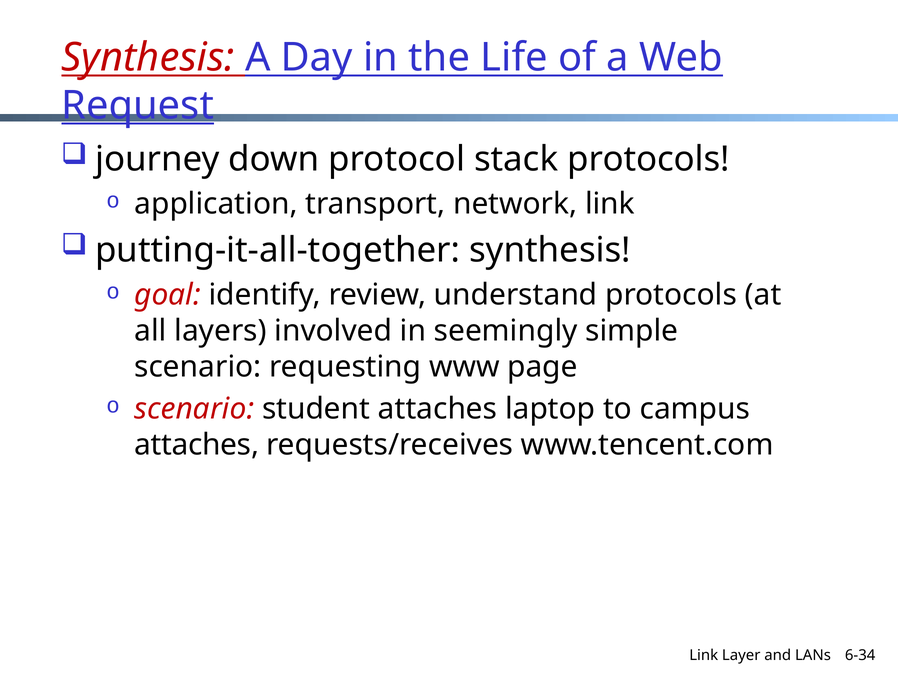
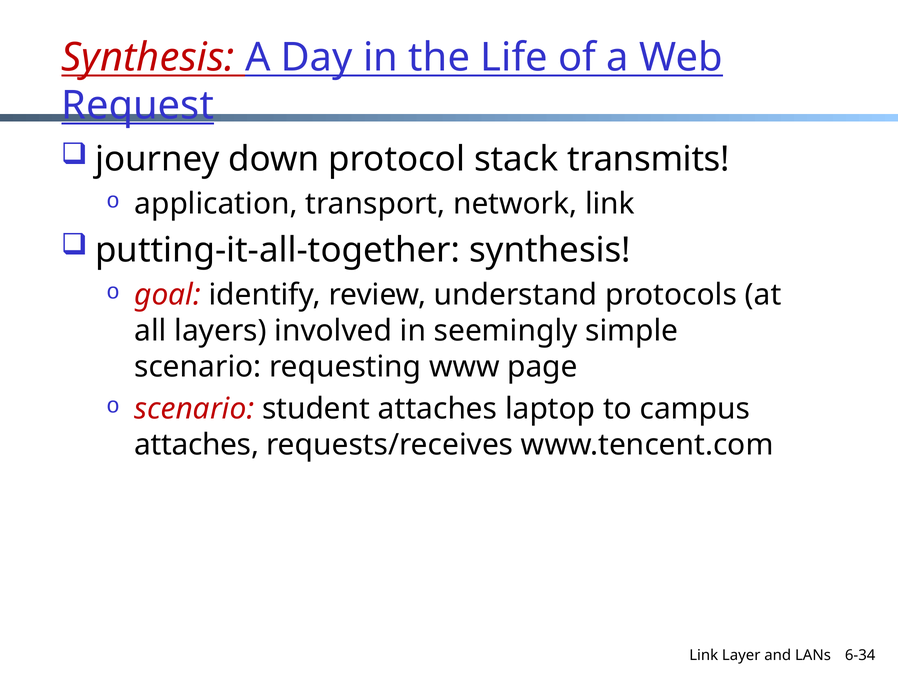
stack protocols: protocols -> transmits (649, 159)
